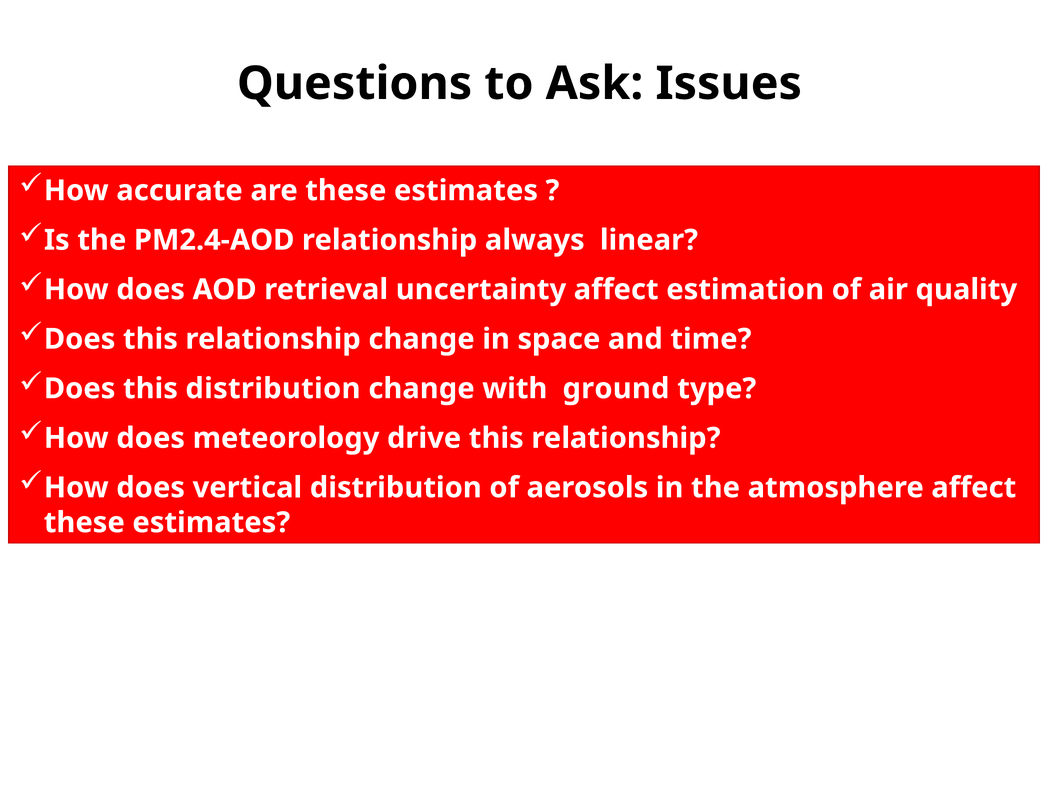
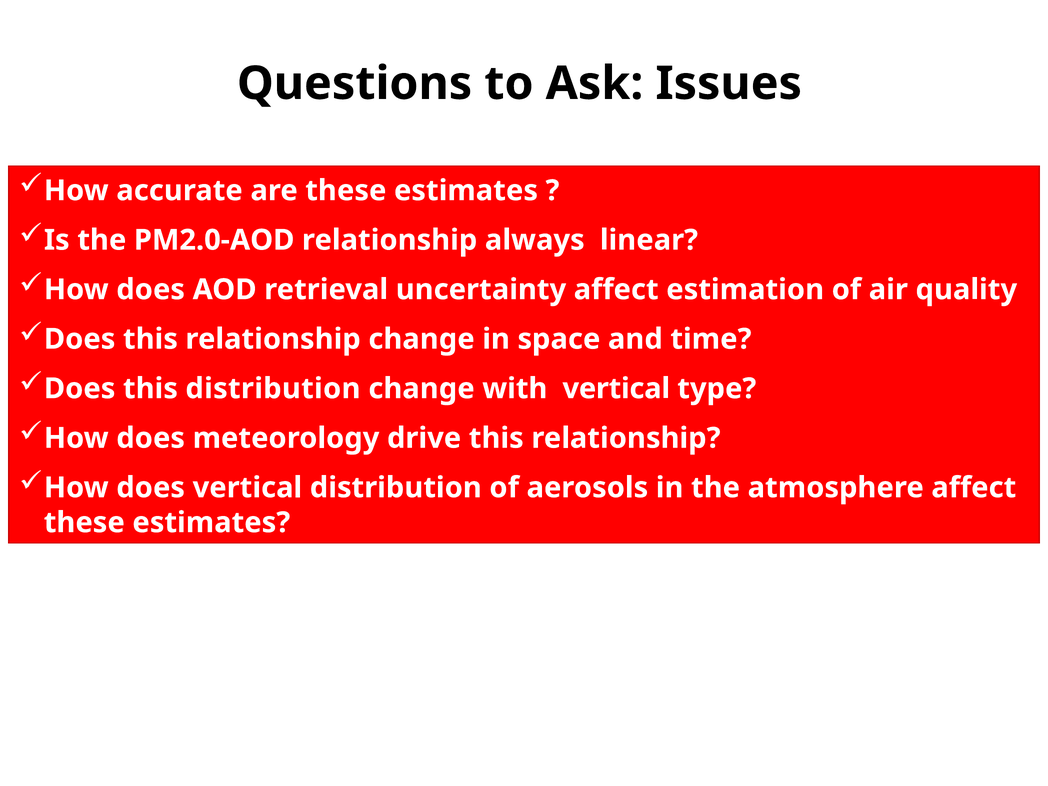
PM2.4-AOD: PM2.4-AOD -> PM2.0-AOD (214, 240)
with ground: ground -> vertical (616, 389)
